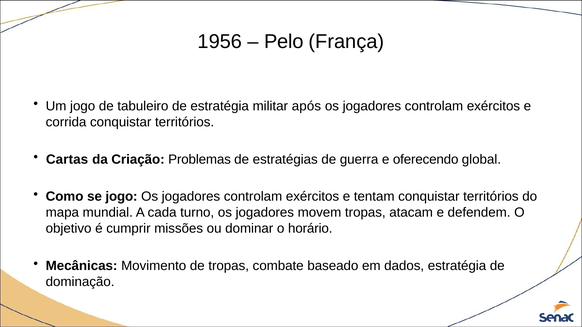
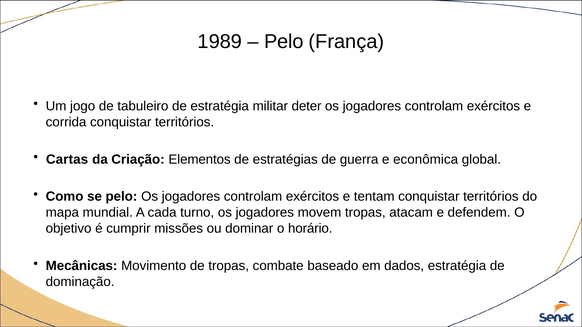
1956: 1956 -> 1989 (220, 42)
após: após -> deter (307, 106)
Problemas: Problemas -> Elementos (200, 159)
oferecendo: oferecendo -> econômica (426, 159)
se jogo: jogo -> pelo (121, 197)
